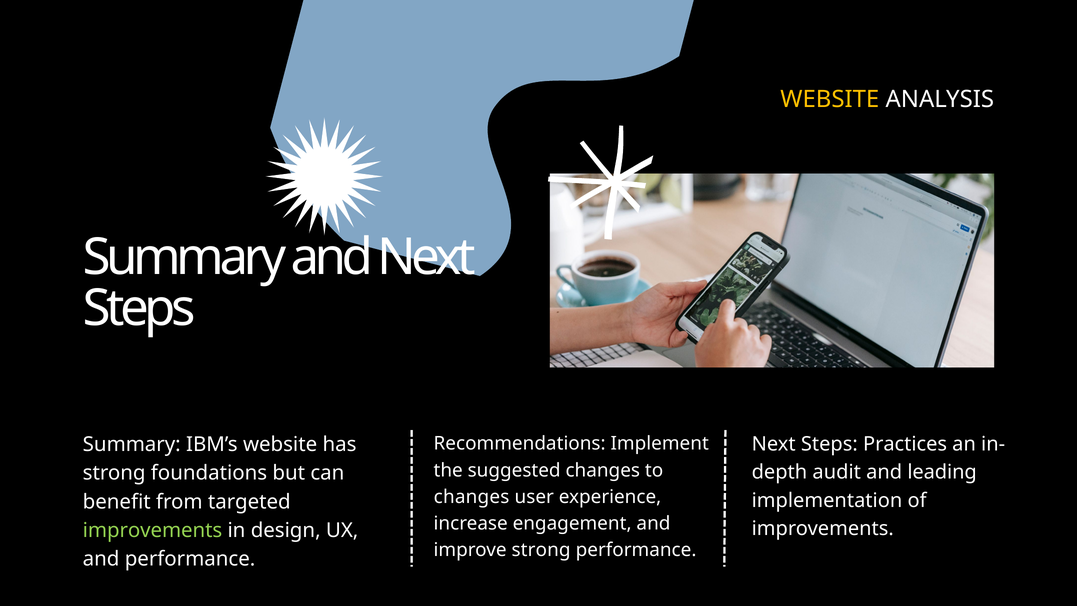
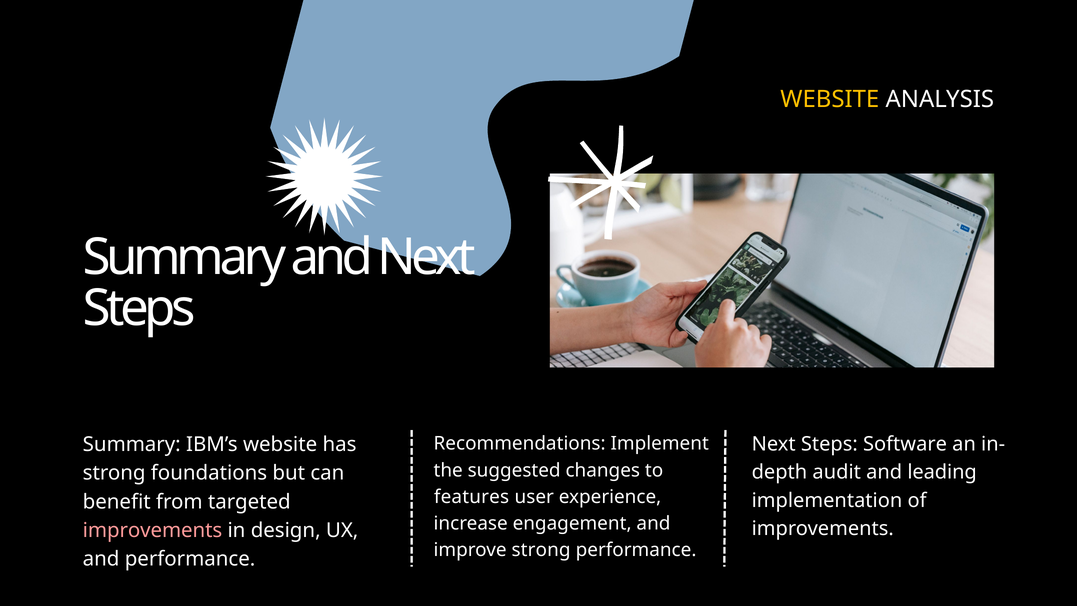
Practices: Practices -> Software (905, 444)
changes: changes -> features (472, 497)
improvements colour: light green -> pink (153, 530)
